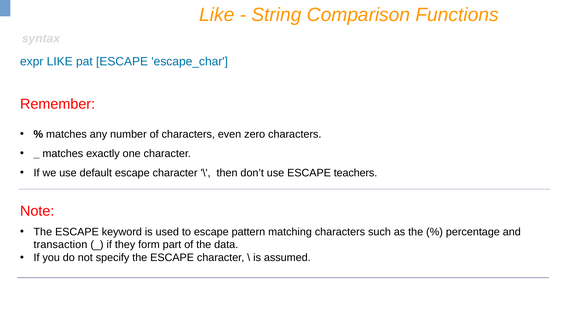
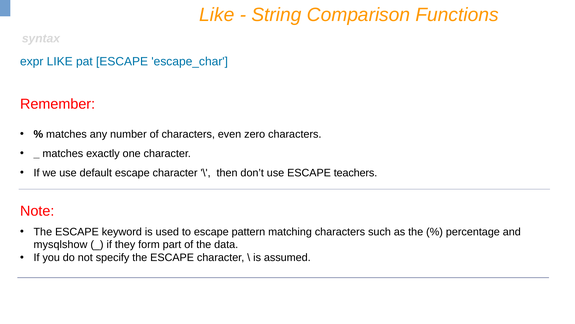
transaction: transaction -> mysqlshow (60, 244)
